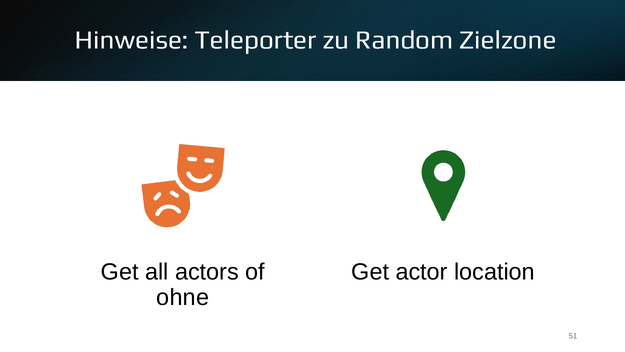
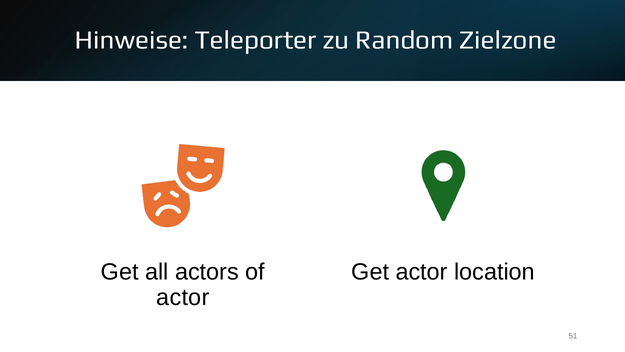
ohne: ohne -> actor (183, 297)
